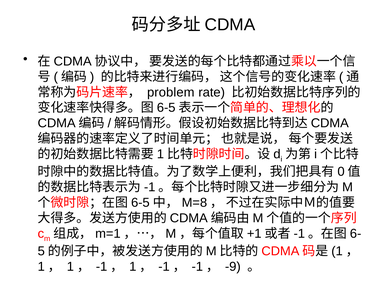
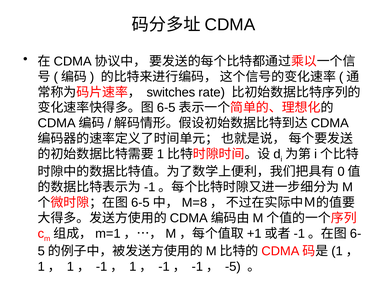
problem: problem -> switches (171, 92)
-9: -9 -> -5 (233, 267)
